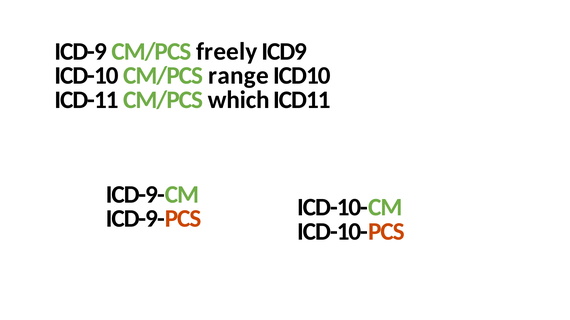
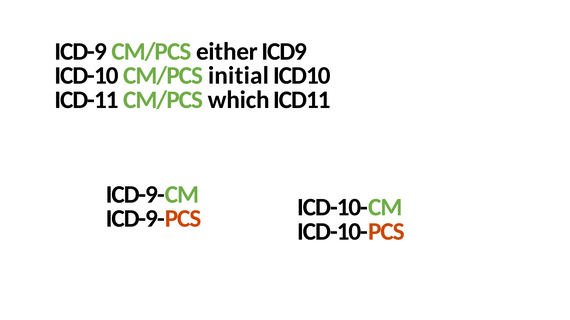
freely: freely -> either (227, 52)
range: range -> initial (239, 76)
